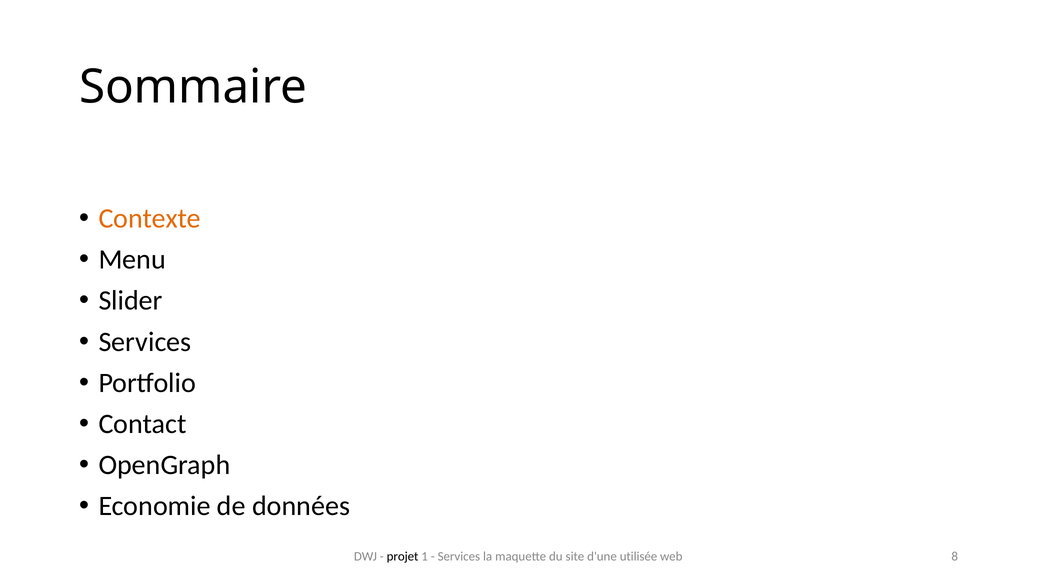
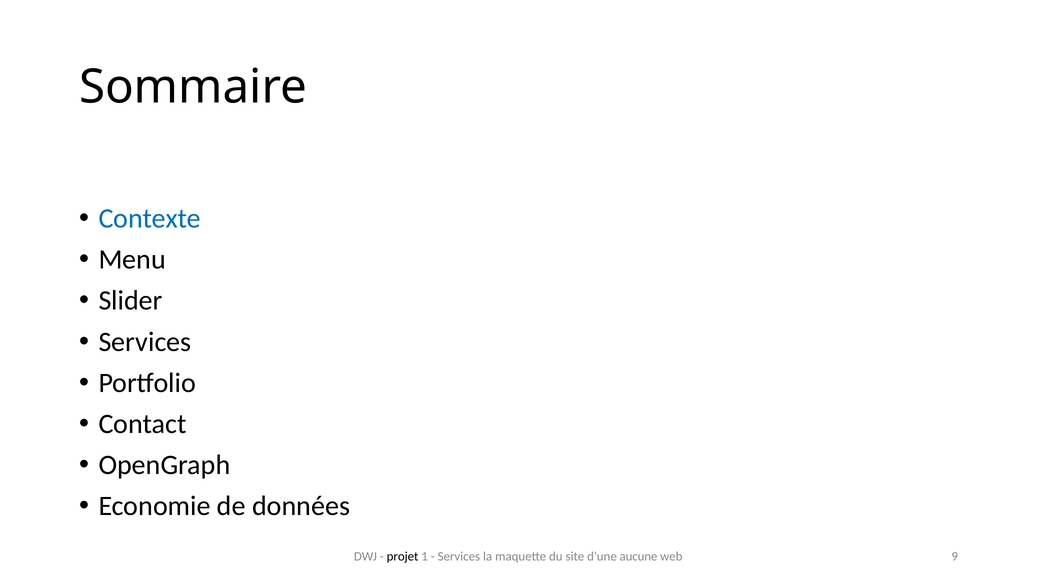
Contexte colour: orange -> blue (150, 219)
utilisée: utilisée -> aucune (639, 557)
8: 8 -> 9 (955, 557)
